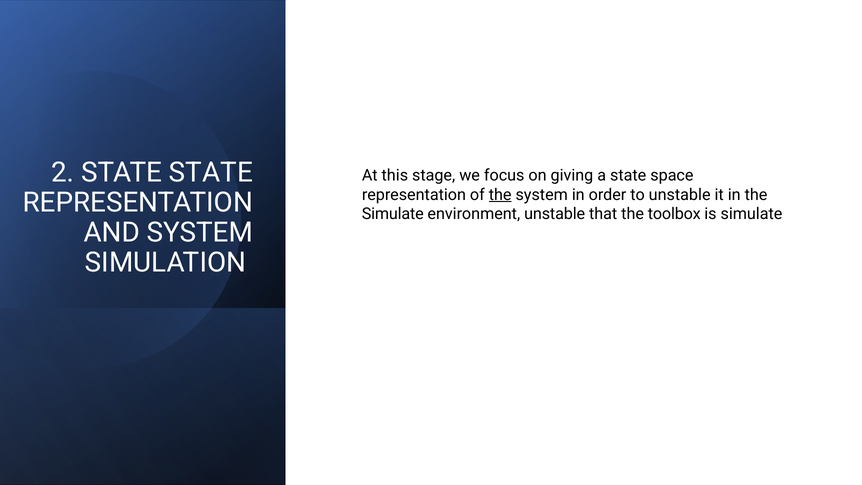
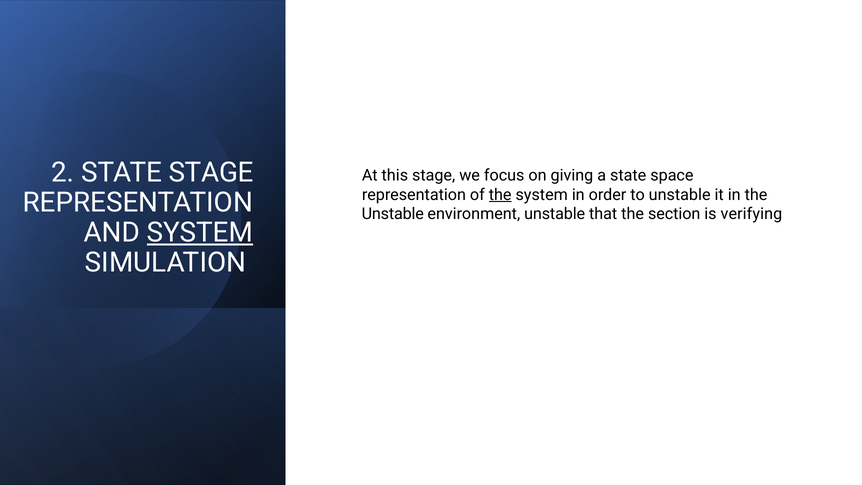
STATE STATE: STATE -> STAGE (211, 173)
Simulate: Simulate -> Unstable (393, 214)
toolbox: toolbox -> section (674, 214)
is simulate: simulate -> verifying (751, 214)
SYSTEM underline: none -> present (200, 233)
